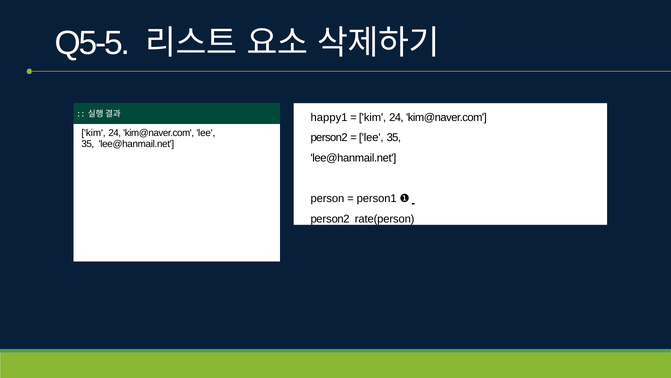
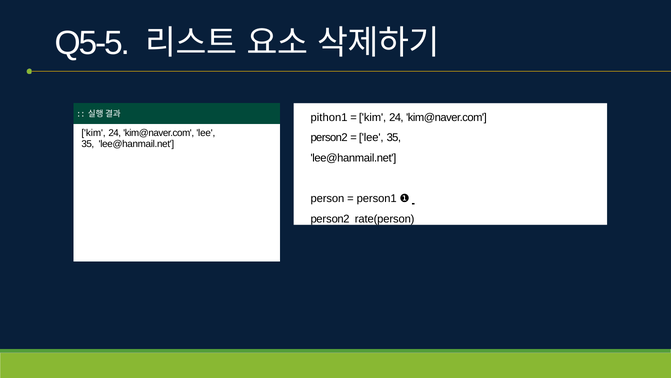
happy1: happy1 -> pithon1 (329, 117)
